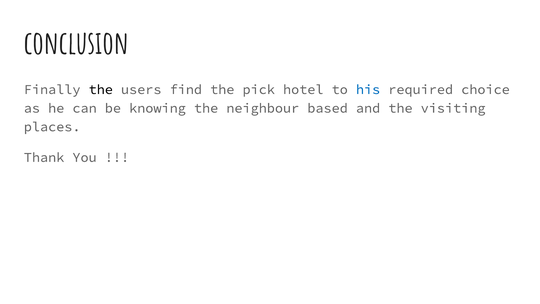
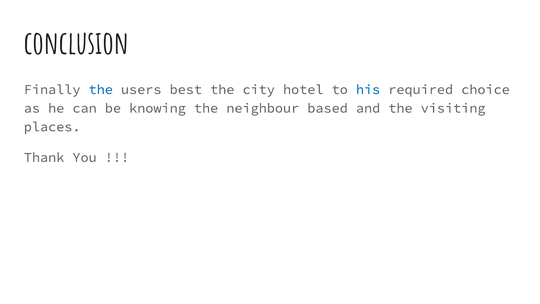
the colour: black -> blue (101, 89)
find: find -> best (186, 89)
pick: pick -> city (259, 89)
